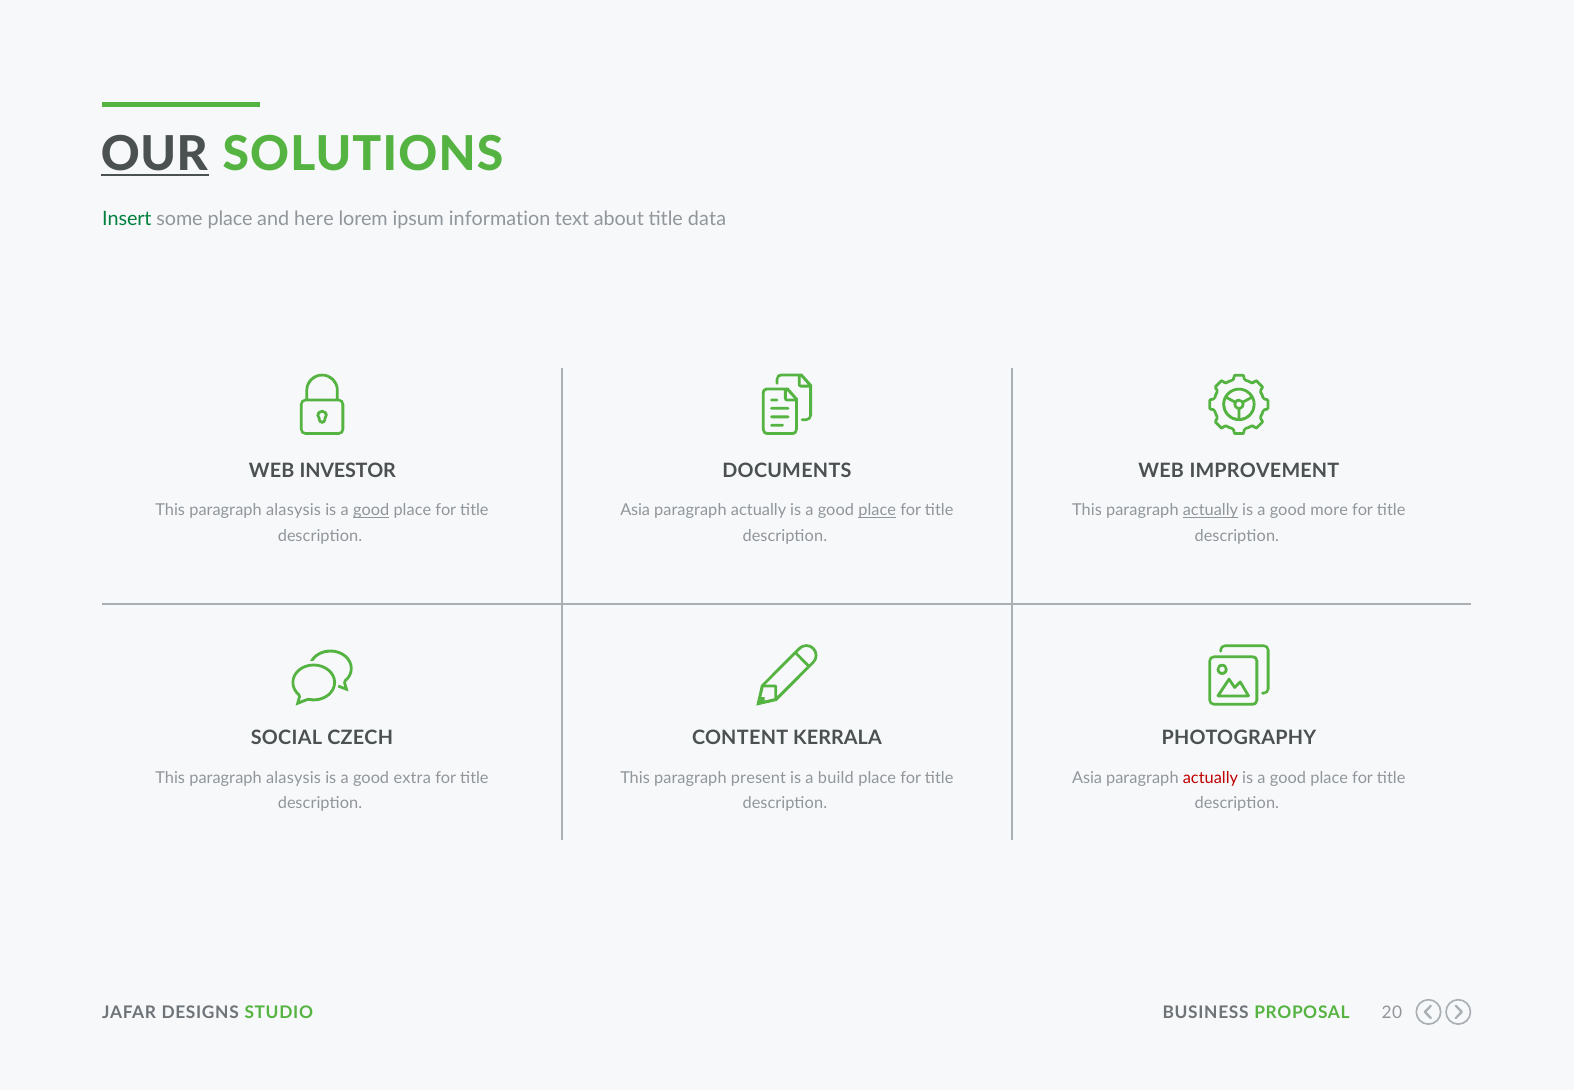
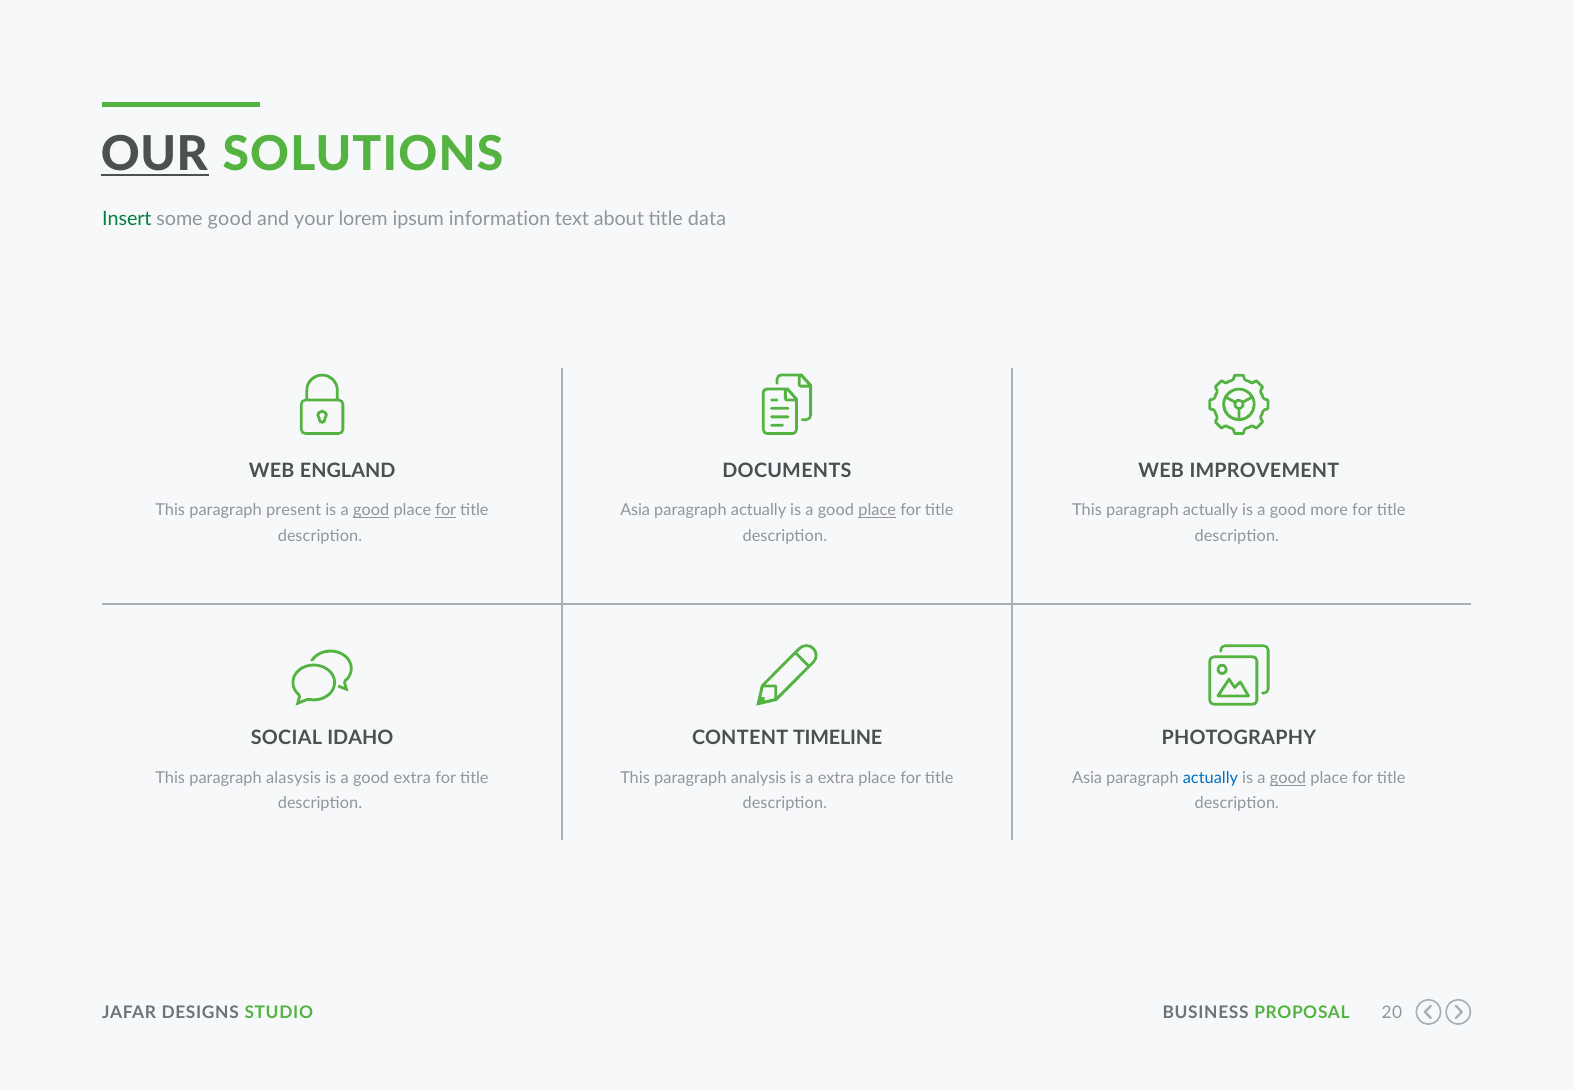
some place: place -> good (230, 219)
here: here -> your (314, 219)
INVESTOR: INVESTOR -> ENGLAND (348, 471)
alasysis: alasysis -> present (294, 510)
for underline: none -> present (446, 510)
actually underline: present -> none (1210, 510)
CZECH: CZECH -> IDAHO (360, 738)
KERRALA: KERRALA -> TIMELINE (838, 738)
present: present -> analysis (759, 778)
a build: build -> extra (836, 778)
actually colour: red -> blue (1210, 778)
good underline: none -> present (1288, 778)
